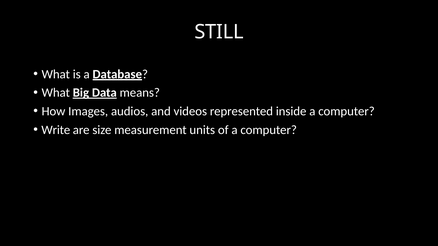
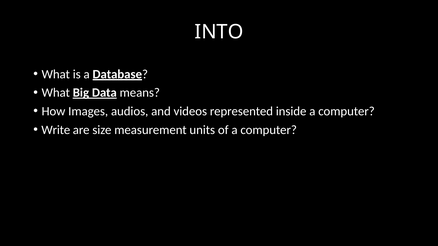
STILL: STILL -> INTO (219, 32)
